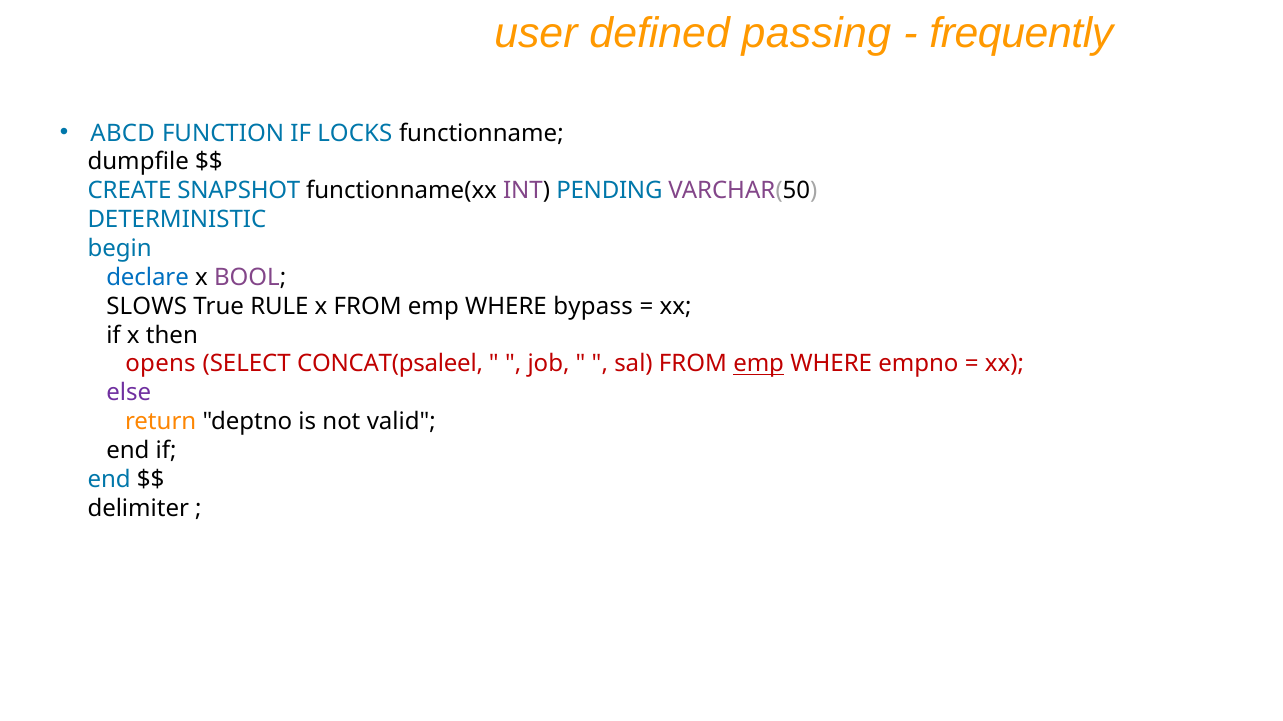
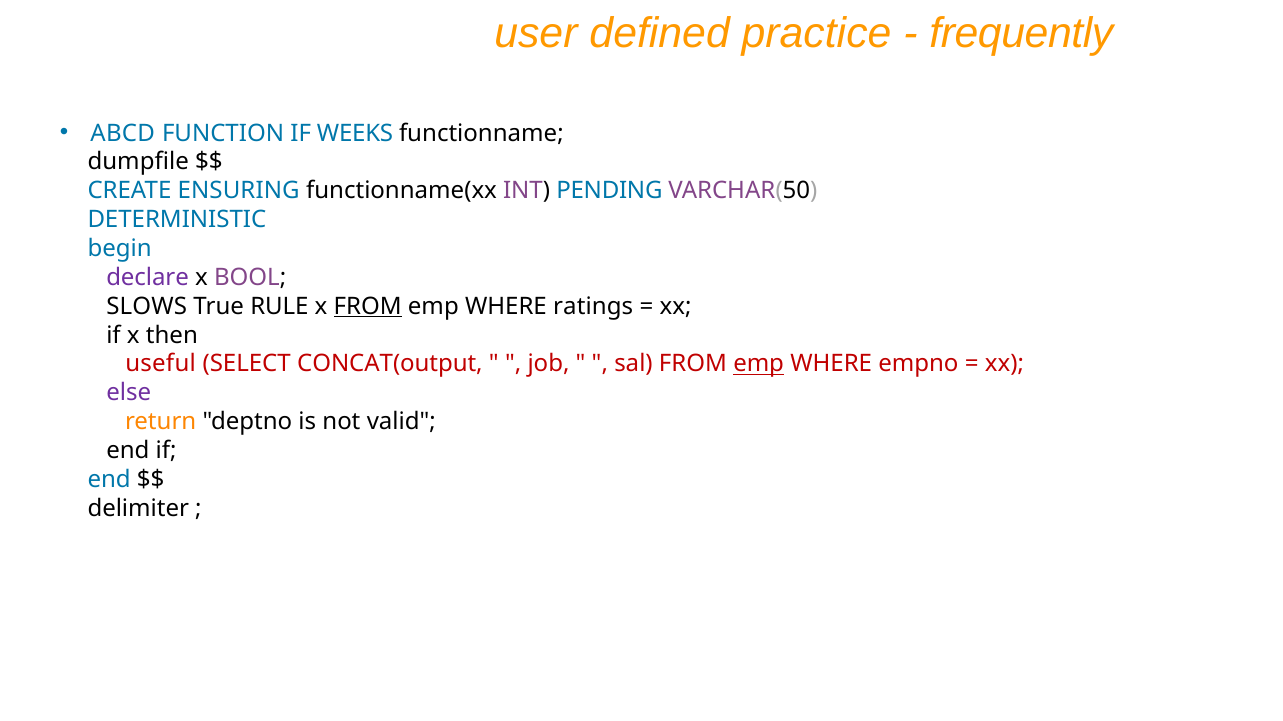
passing: passing -> practice (817, 33)
LOCKS: LOCKS -> WEEKS (355, 133)
SNAPSHOT: SNAPSHOT -> ENSURING (239, 191)
declare colour: blue -> purple (148, 278)
FROM underline: none -> present (368, 307)
bypass: bypass -> ratings (593, 307)
opens: opens -> useful (161, 364)
CONCAT(psaleel: CONCAT(psaleel -> CONCAT(output (390, 364)
